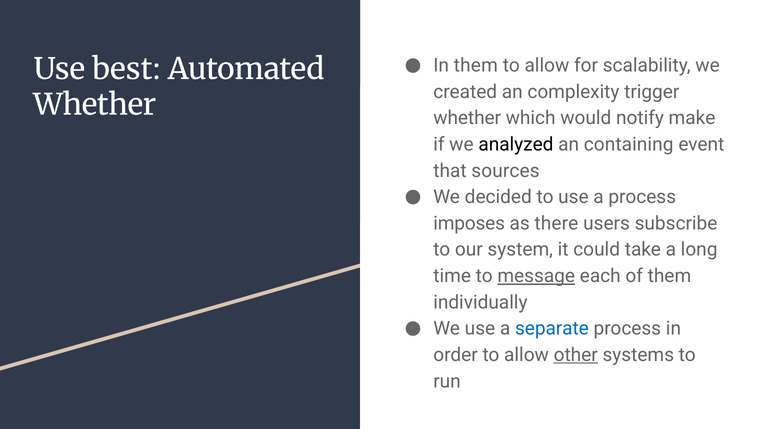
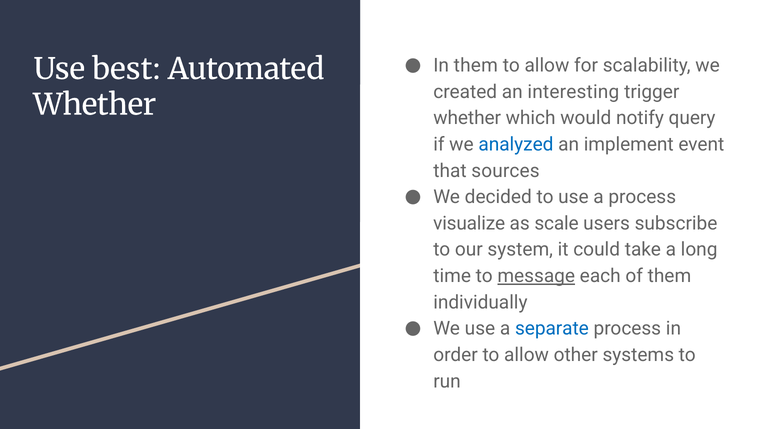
complexity: complexity -> interesting (573, 92)
make: make -> query (692, 118)
analyzed colour: black -> blue (516, 145)
containing: containing -> implement (629, 145)
imposes: imposes -> visualize (469, 224)
there: there -> scale (557, 224)
other underline: present -> none (576, 355)
